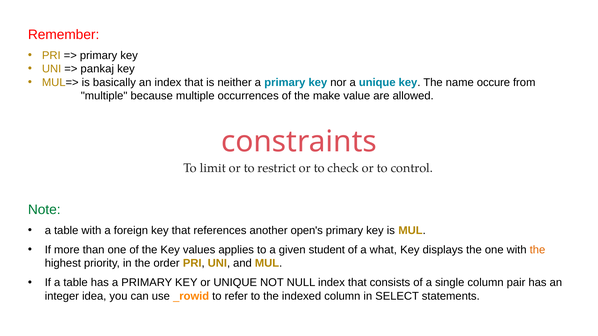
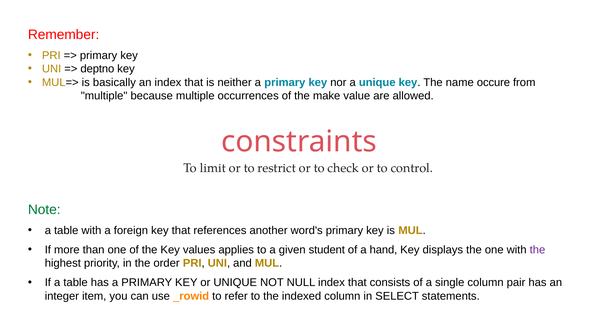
pankaj: pankaj -> deptno (97, 69)
open's: open's -> word's (307, 231)
what: what -> hand (383, 250)
the colour: orange -> purple (537, 250)
idea: idea -> item (94, 296)
